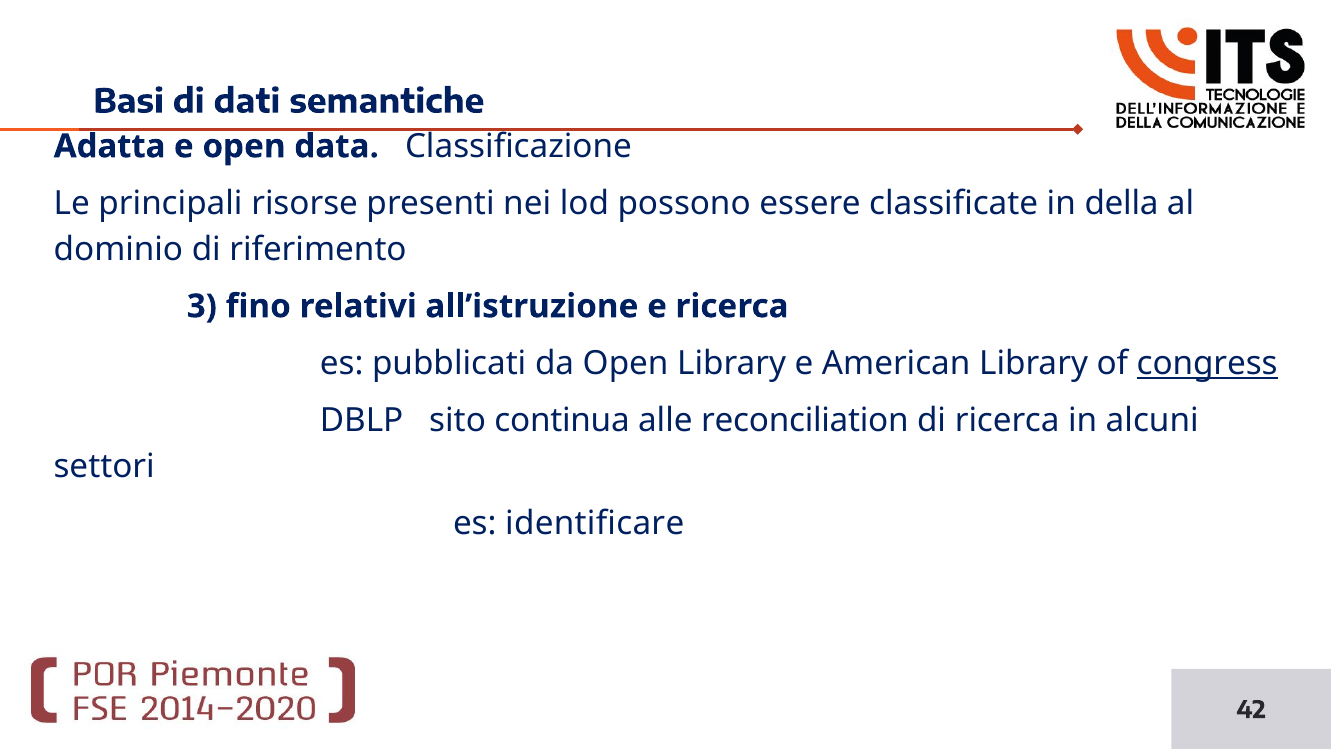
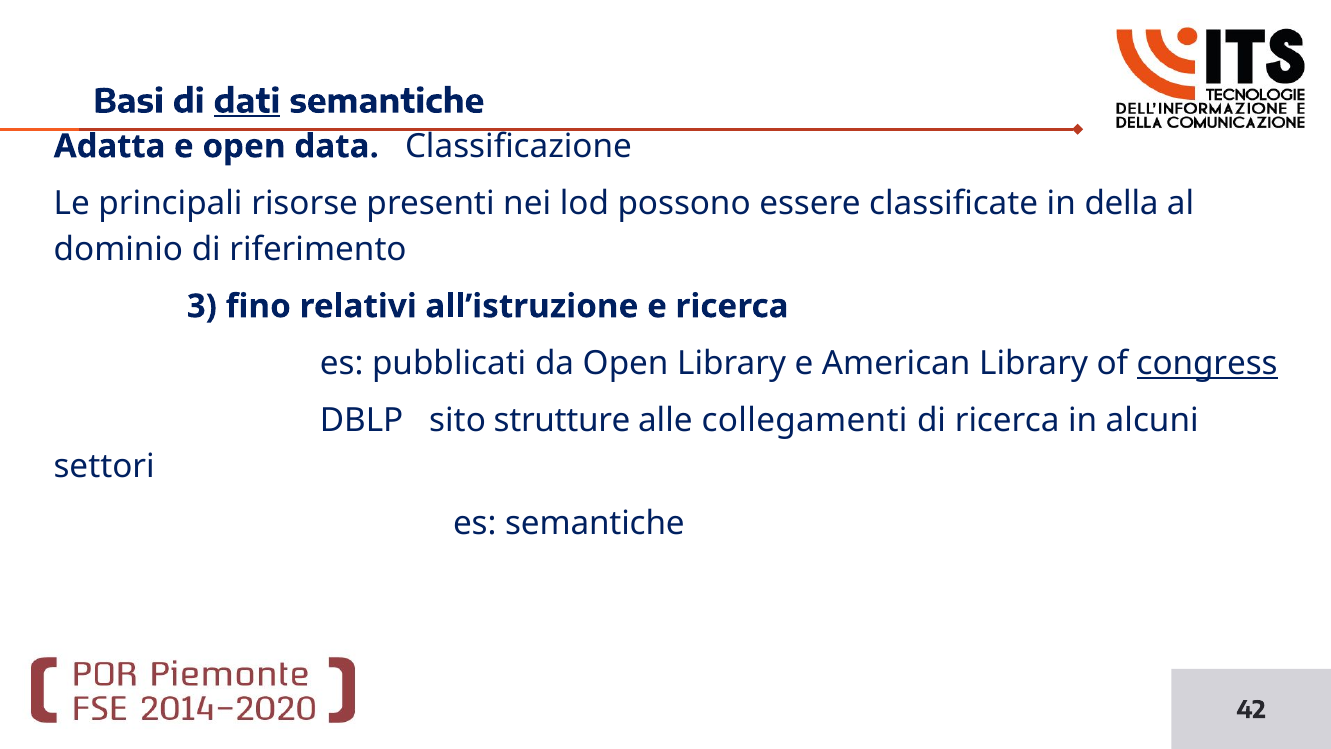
dati underline: none -> present (247, 102)
continua: continua -> strutture (562, 420)
reconciliation: reconciliation -> collegamenti (805, 420)
es identificare: identificare -> semantiche (595, 523)
